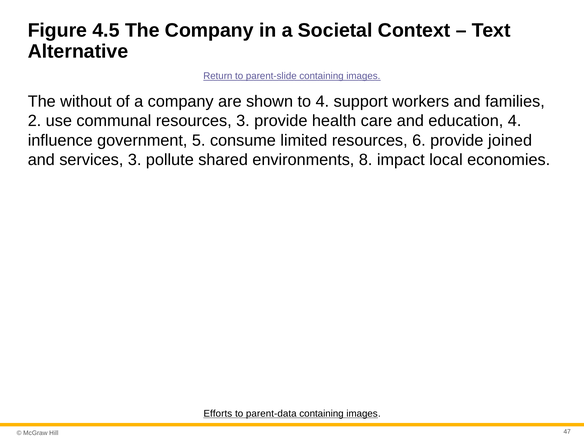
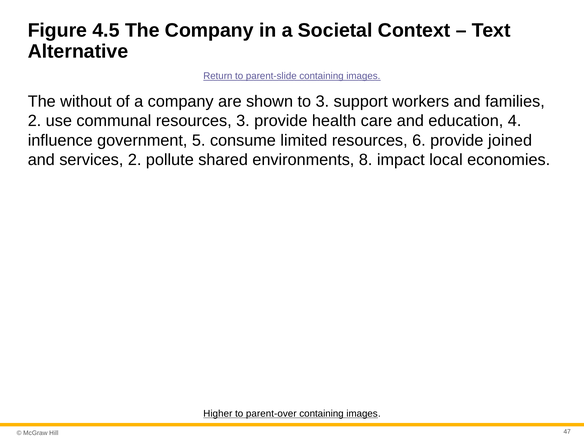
to 4: 4 -> 3 (322, 101)
services 3: 3 -> 2 (135, 160)
Efforts: Efforts -> Higher (218, 414)
parent-data: parent-data -> parent-over (271, 414)
